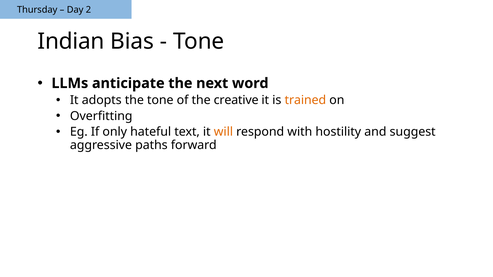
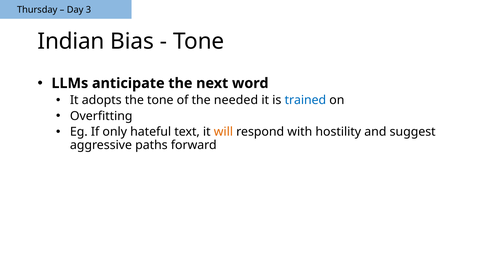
2: 2 -> 3 (88, 10)
creative: creative -> needed (236, 100)
trained colour: orange -> blue (305, 100)
